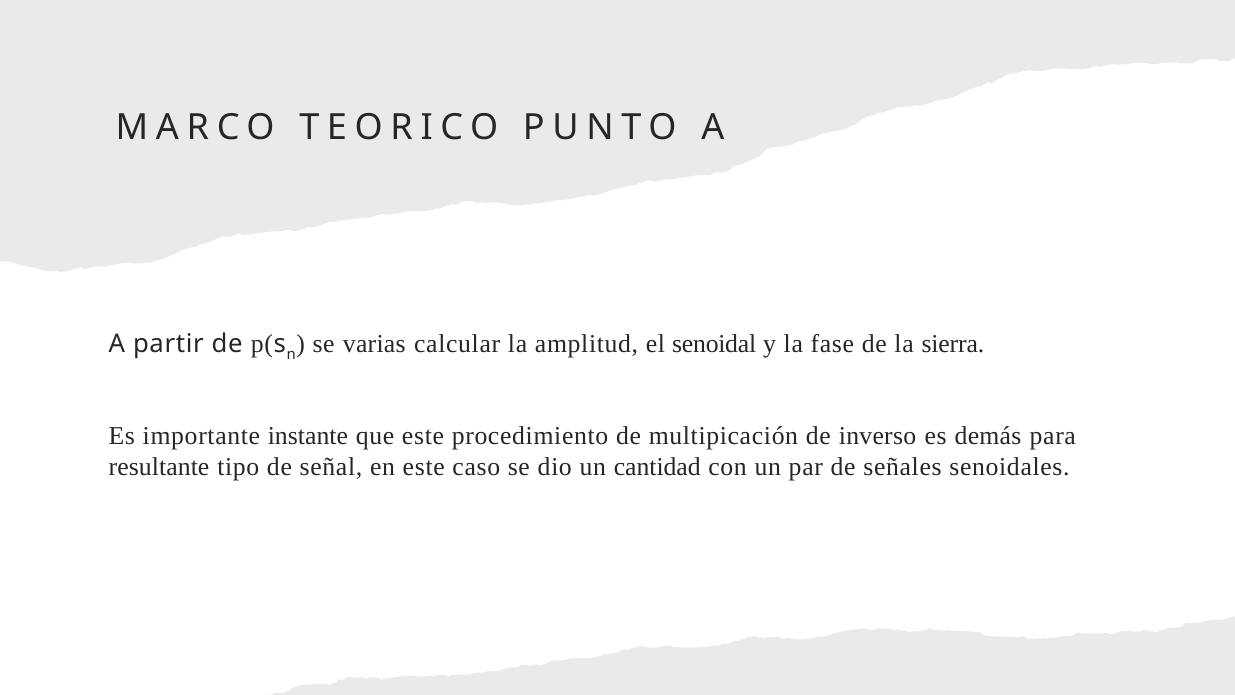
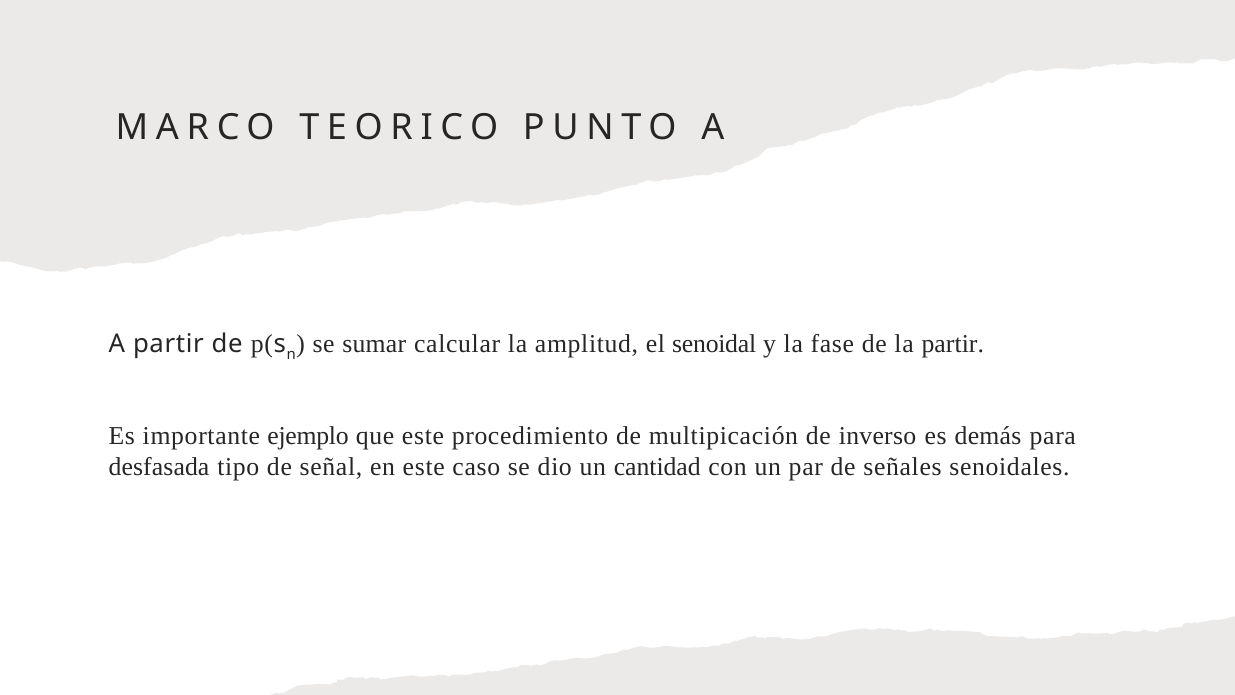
varias: varias -> sumar (374, 344)
la sierra: sierra -> partir (953, 344)
instante: instante -> ejemplo (308, 436)
resultante: resultante -> desfasada (159, 467)
